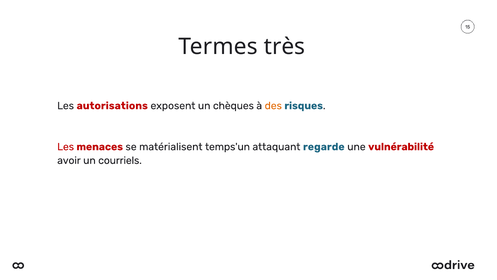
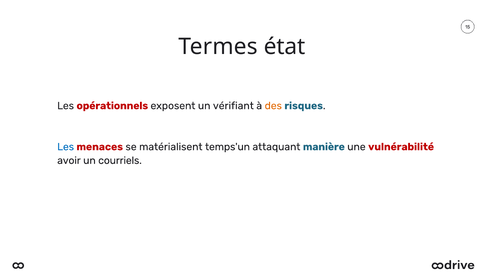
très: très -> état (285, 46)
autorisations: autorisations -> opérationnels (112, 106)
chèques: chèques -> vérifiant (233, 106)
Les colour: red -> blue (66, 147)
regarde: regarde -> manière (324, 147)
